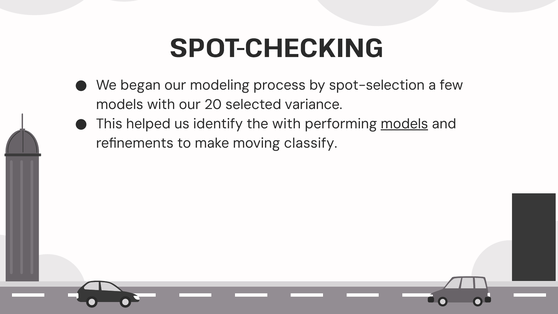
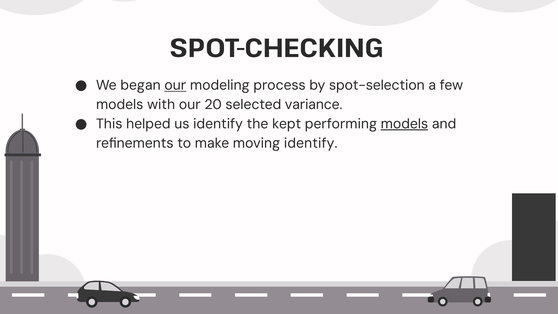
our underline: none -> present (175, 85)
the with: with -> kept (287, 124)
moving classify: classify -> identify (311, 143)
